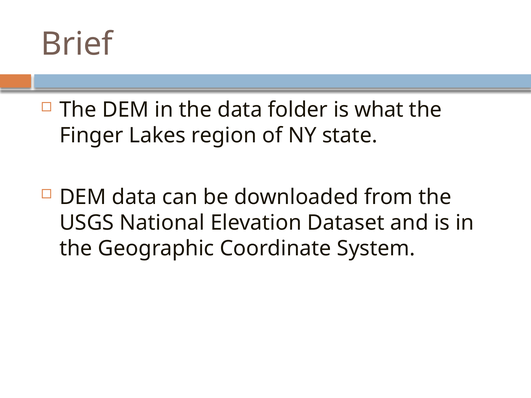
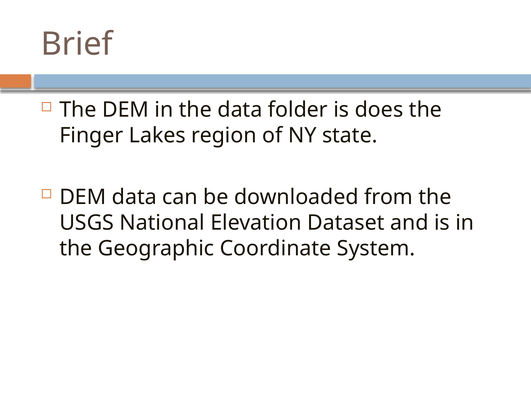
what: what -> does (379, 110)
